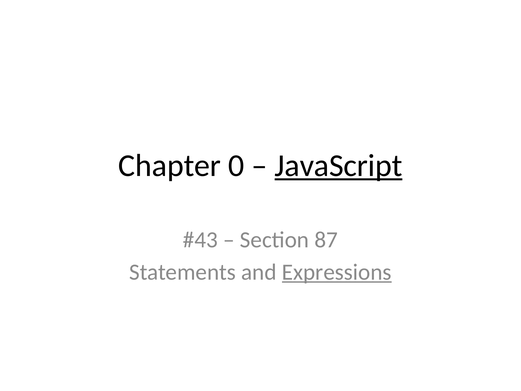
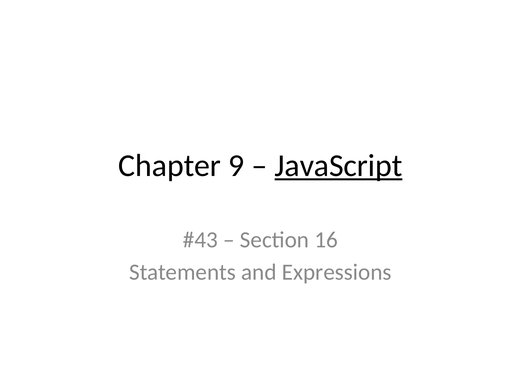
0: 0 -> 9 (236, 165)
87: 87 -> 16 (326, 240)
Expressions underline: present -> none (337, 272)
